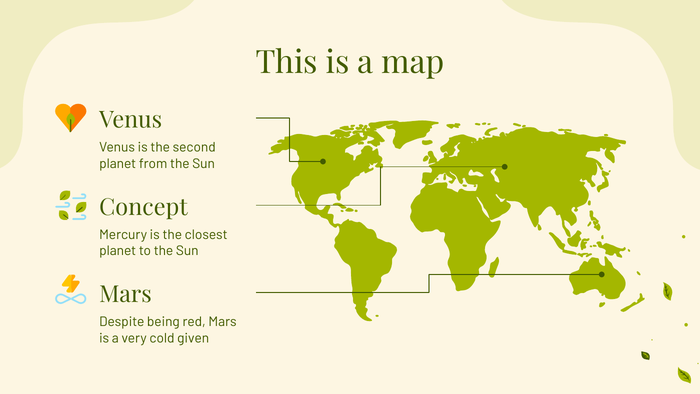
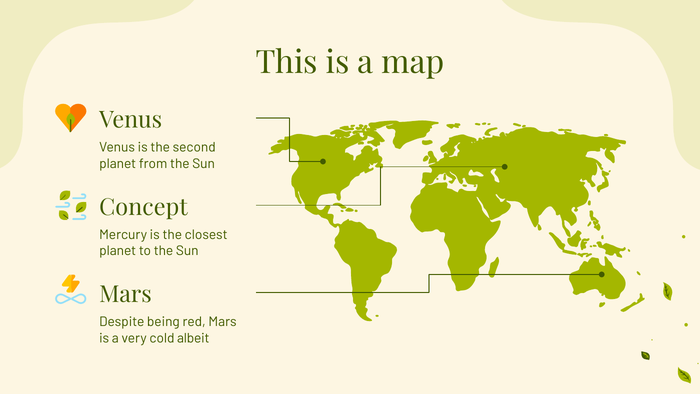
given: given -> albeit (193, 338)
